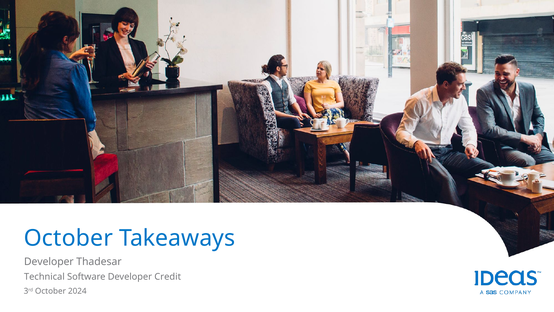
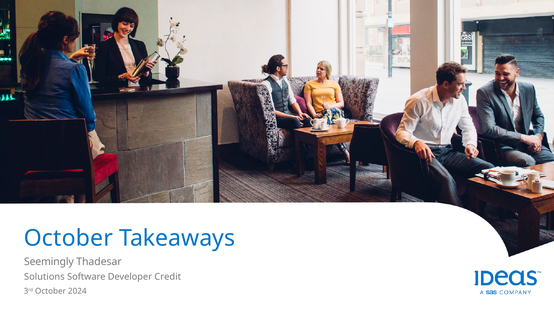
Developer: Developer -> Seemingly (49, 261)
Technical: Technical -> Solutions (44, 276)
